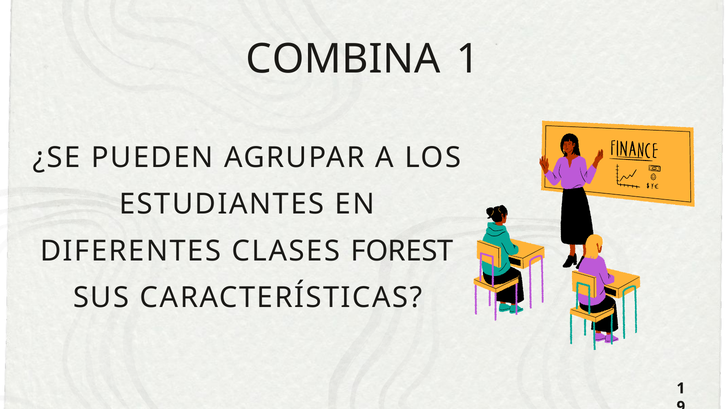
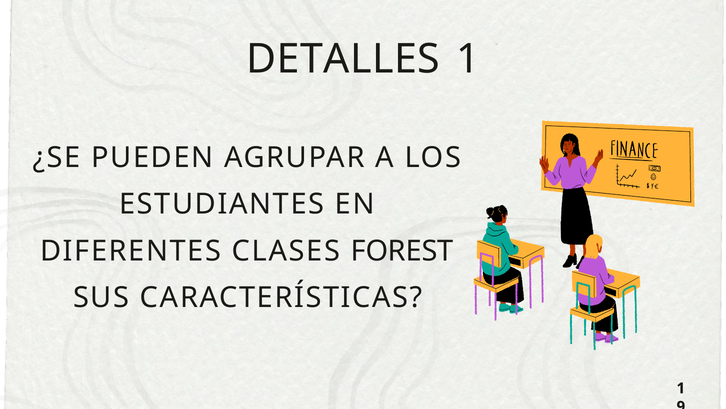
COMBINA: COMBINA -> DETALLES (343, 59)
